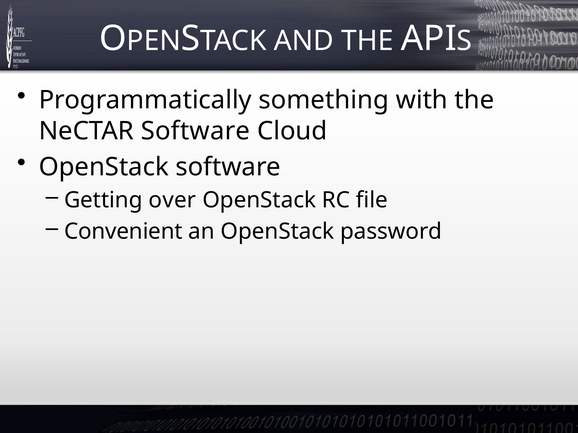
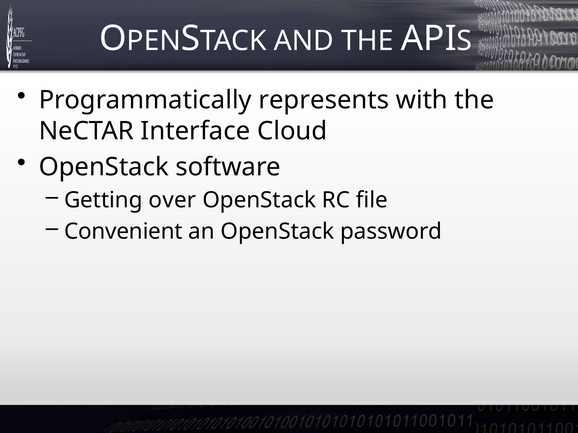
something: something -> represents (324, 100)
NeCTAR Software: Software -> Interface (195, 131)
